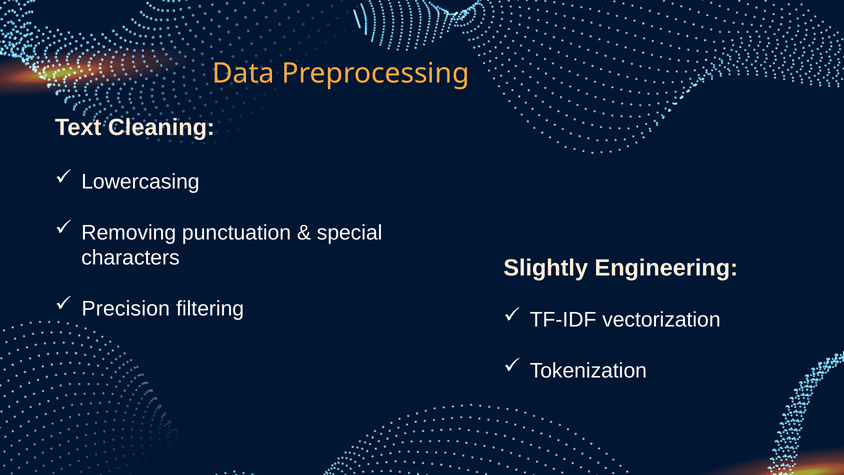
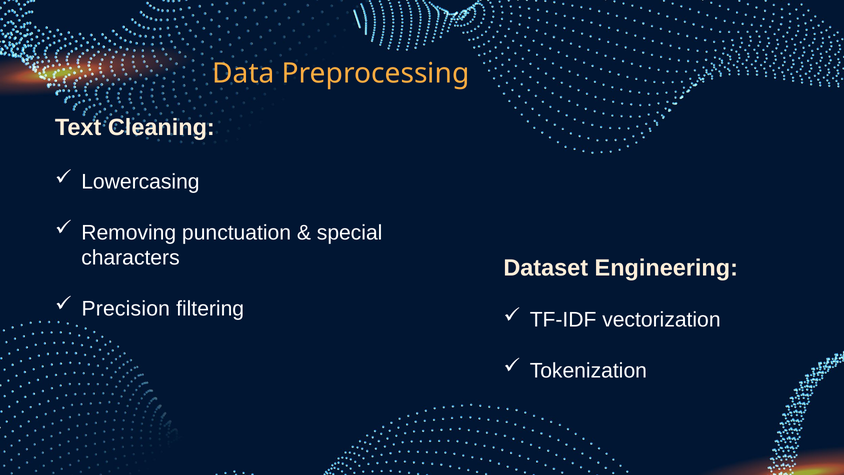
Slightly: Slightly -> Dataset (546, 268)
